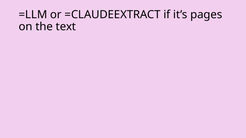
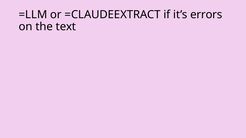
pages: pages -> errors (206, 15)
